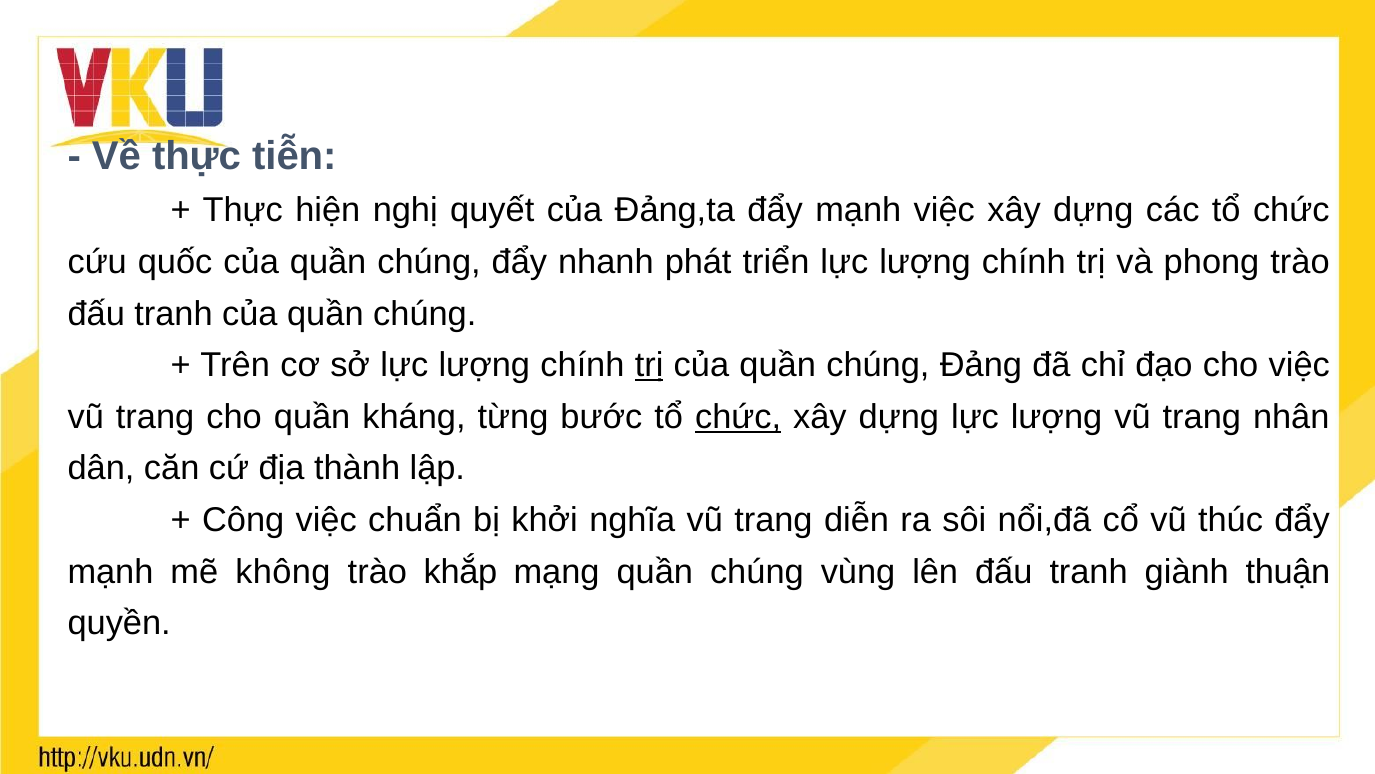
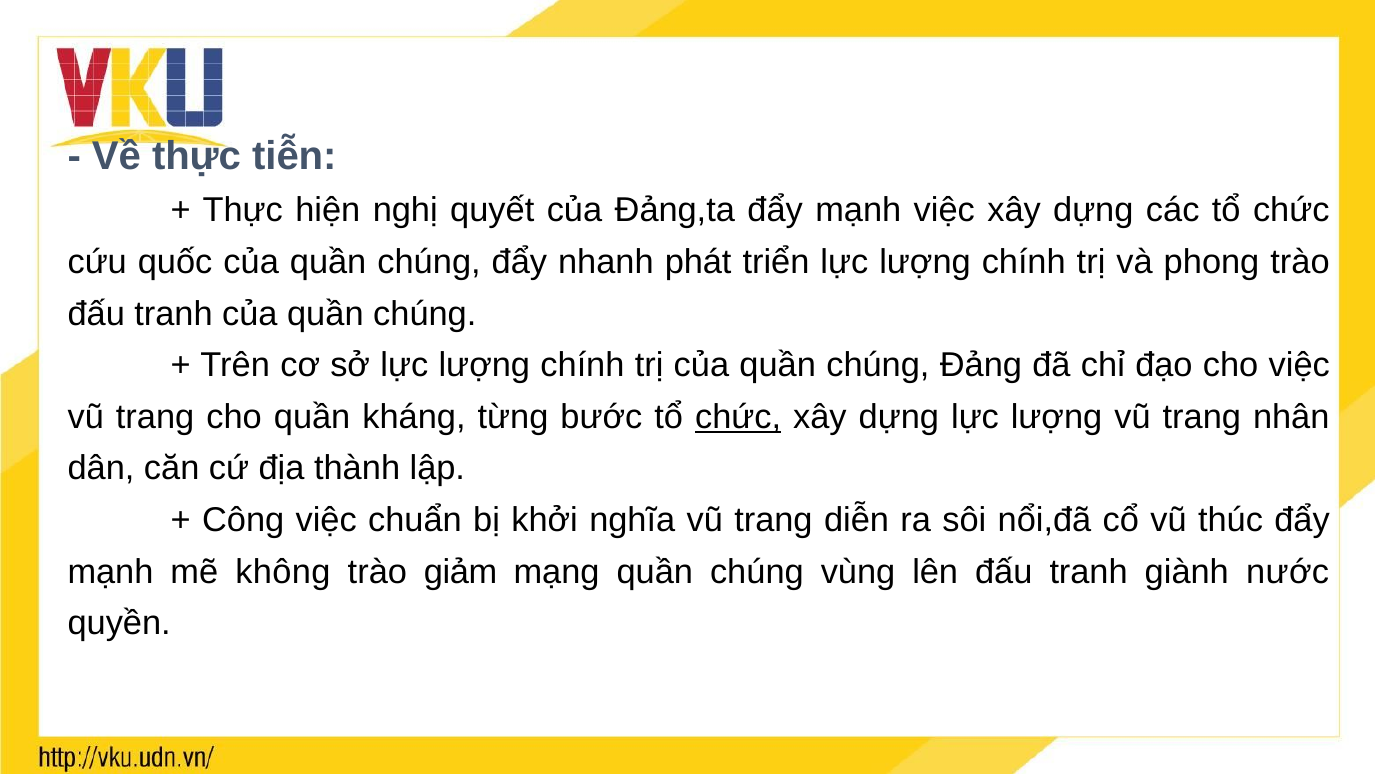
trị underline: present -> none (649, 365)
khắp: khắp -> giảm (460, 571)
thuận: thuận -> nước (1288, 571)
